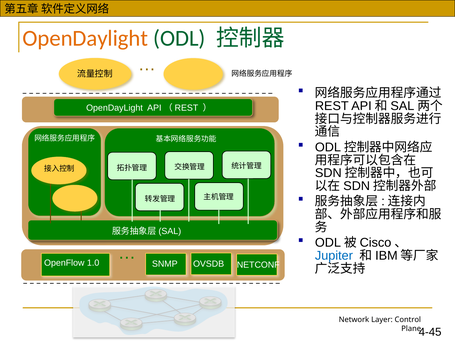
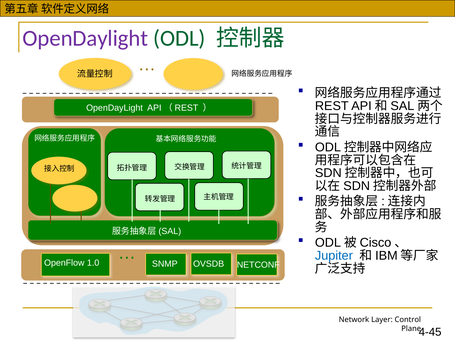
OpenDaylight colour: orange -> purple (85, 38)
